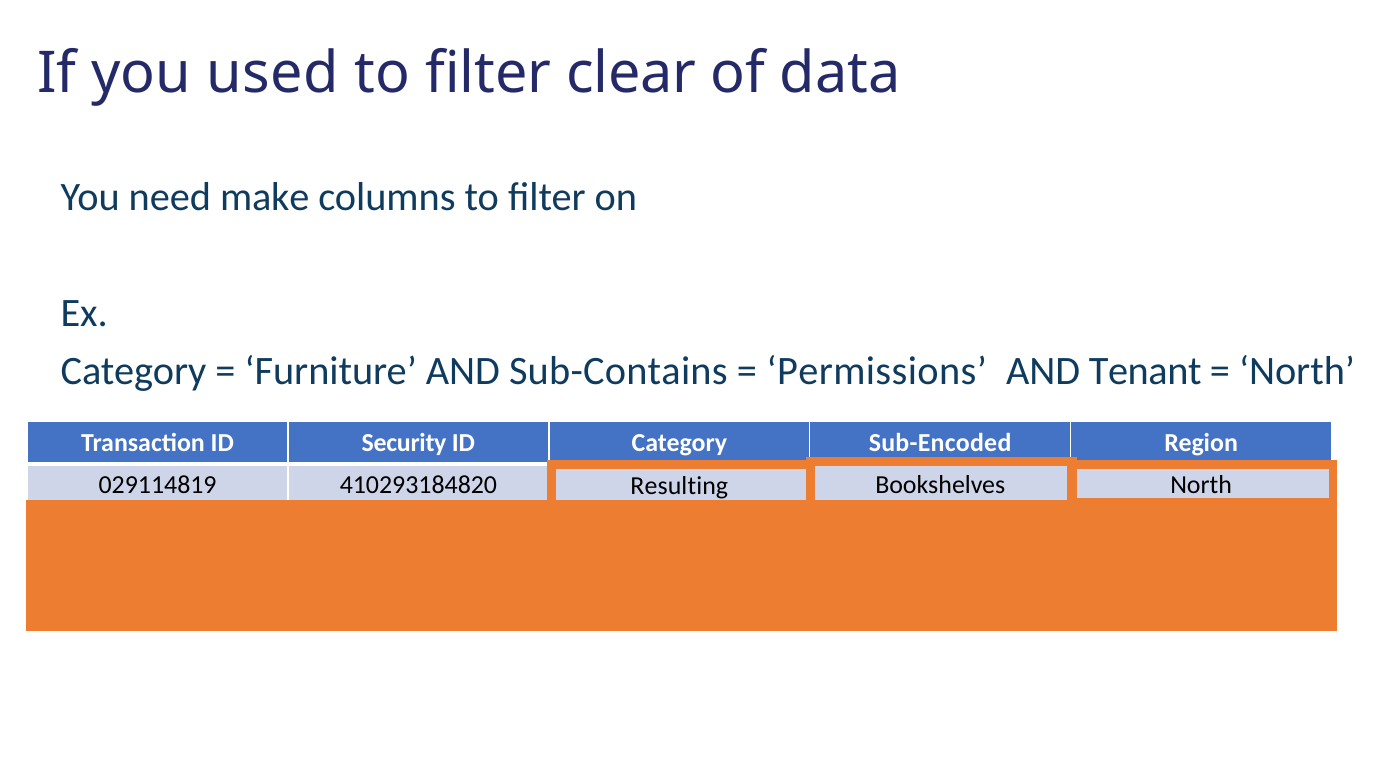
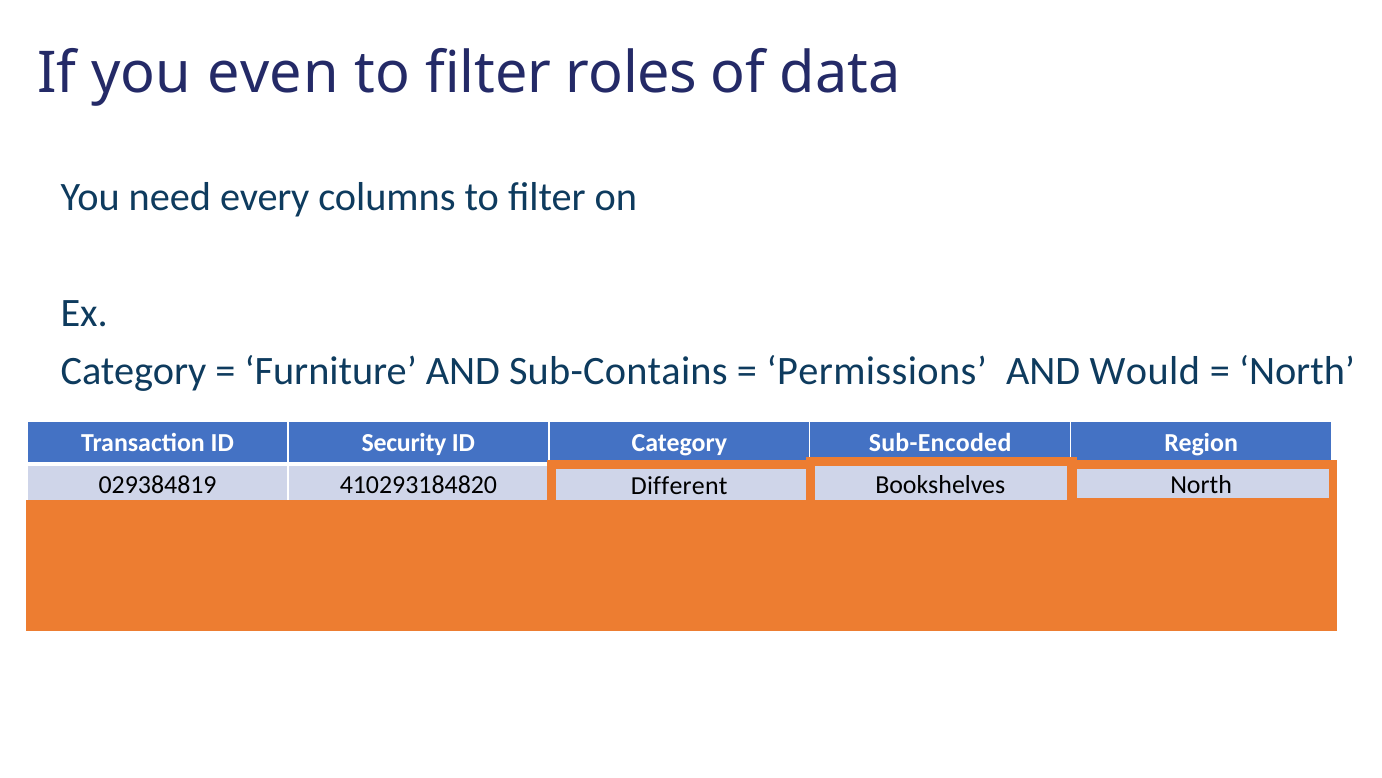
used: used -> even (273, 73)
clear: clear -> roles (631, 73)
make: make -> every (265, 198)
Tenant: Tenant -> Would (1145, 371)
029114819: 029114819 -> 029384819 (158, 485)
Resulting: Resulting -> Different (679, 485)
